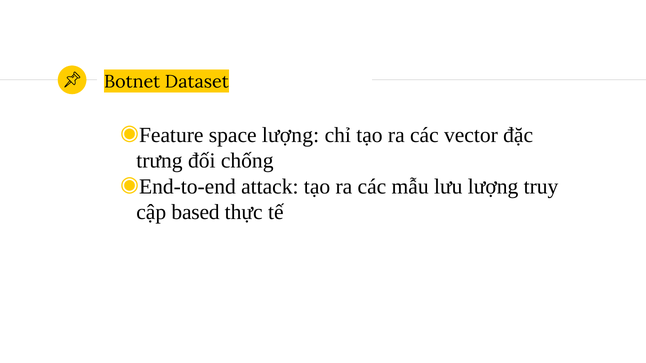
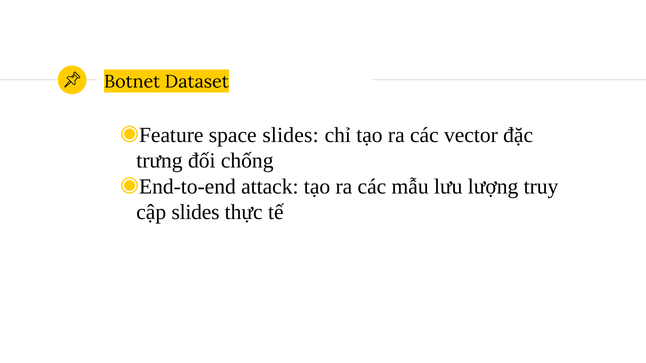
space lượng: lượng -> slides (291, 135)
cập based: based -> slides (196, 213)
